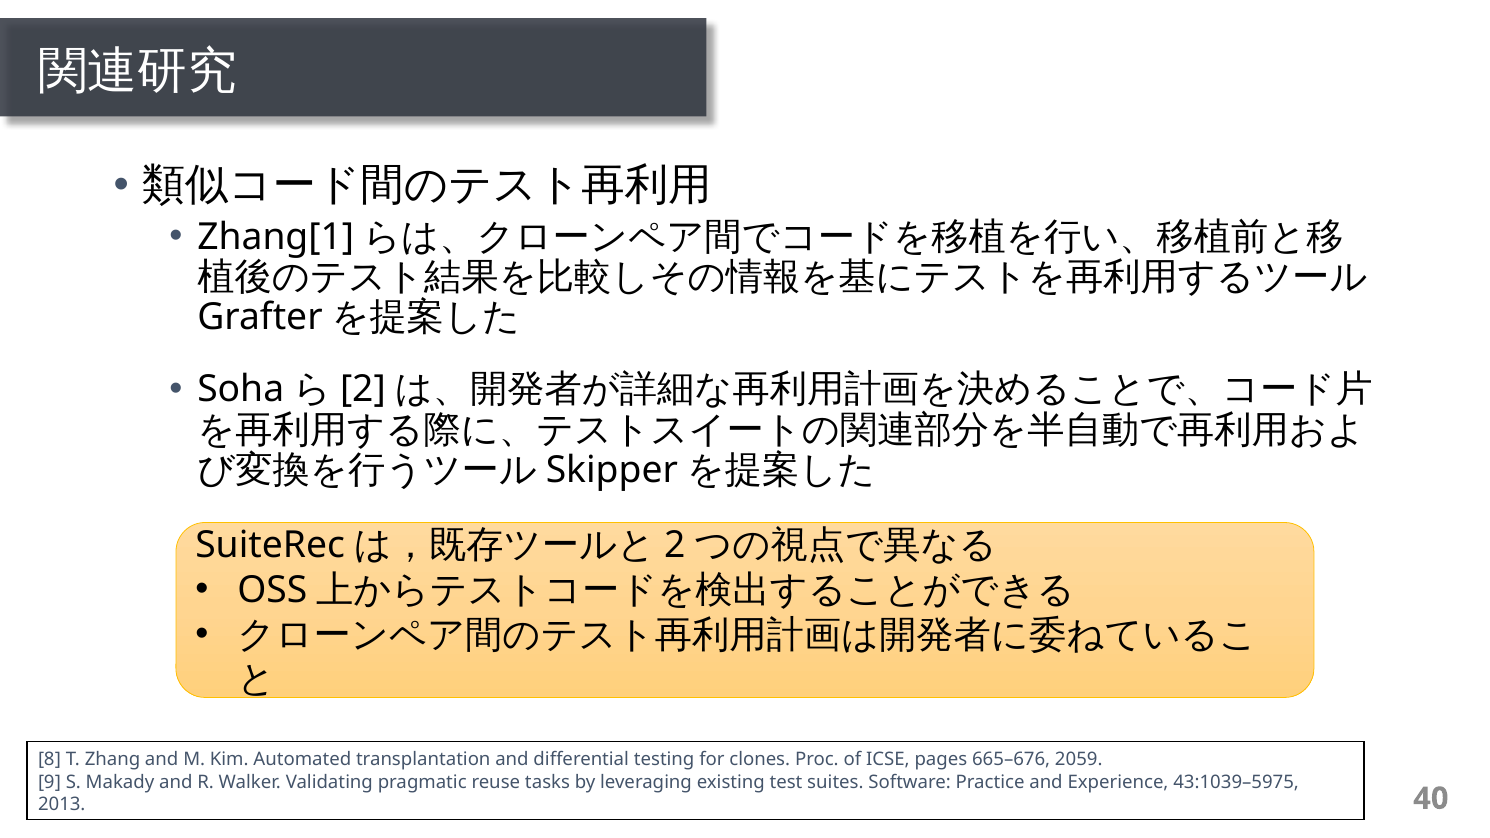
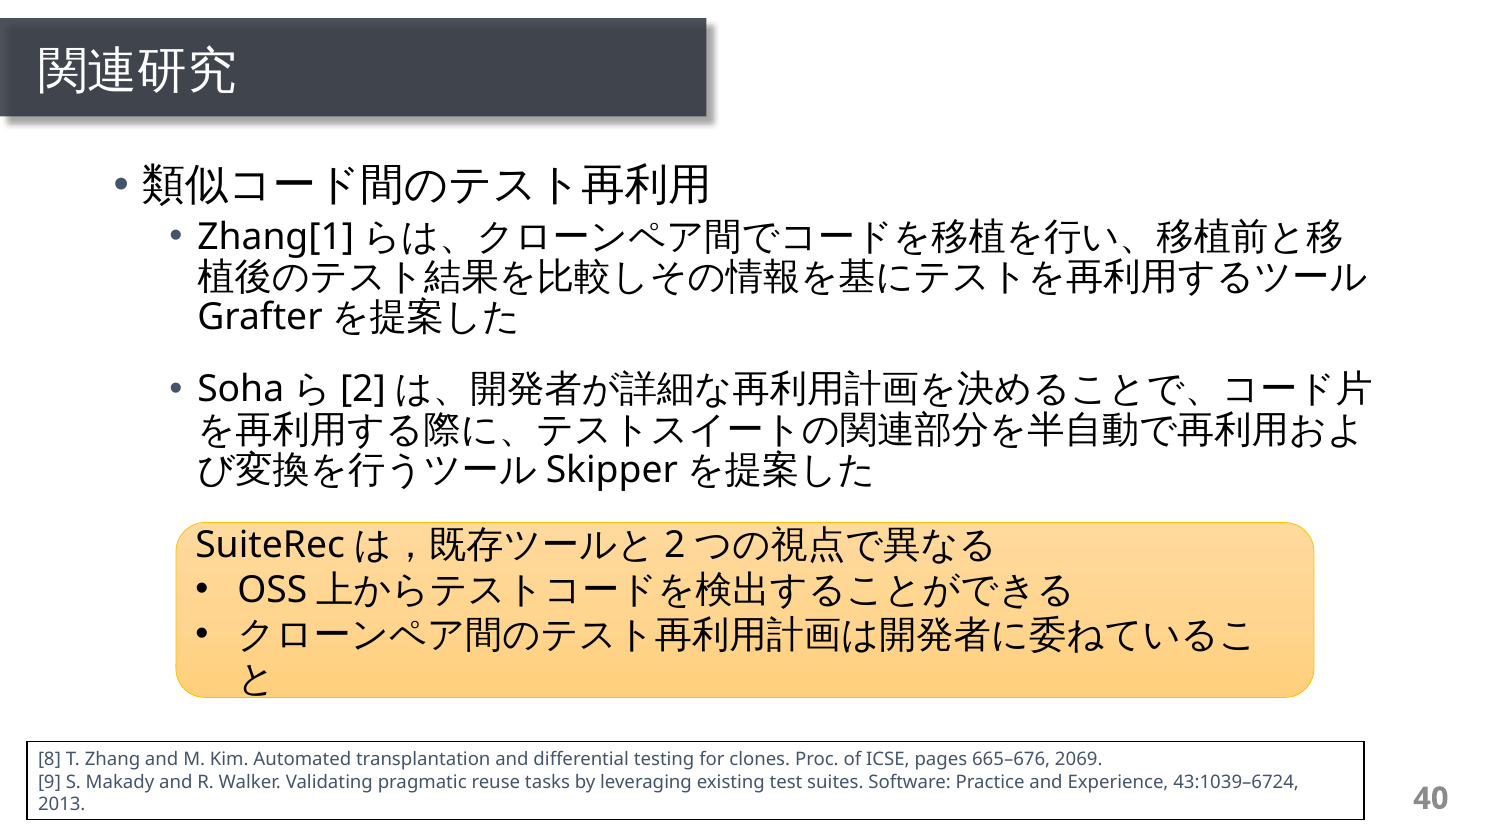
2059: 2059 -> 2069 (1079, 760)
43:1039–5975: 43:1039–5975 -> 43:1039–6724 (1236, 782)
